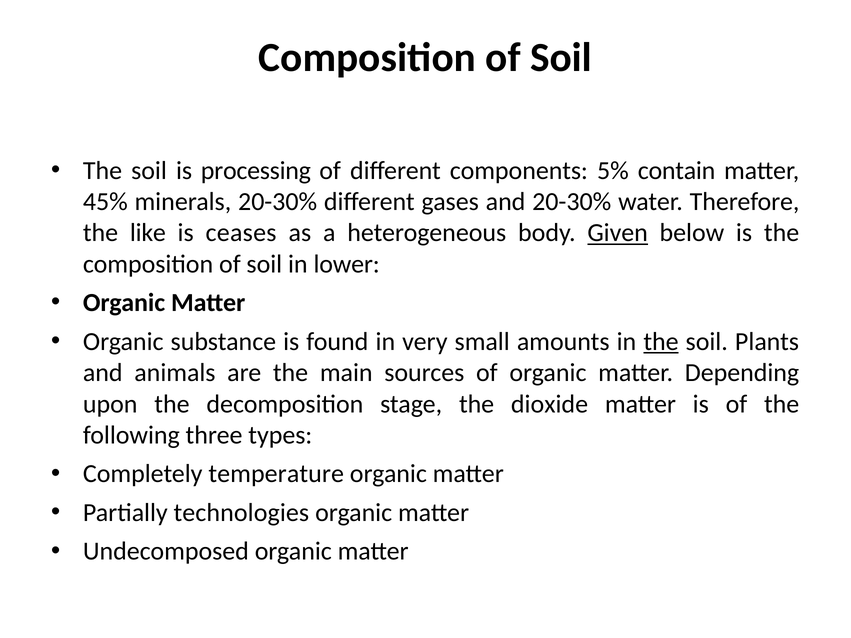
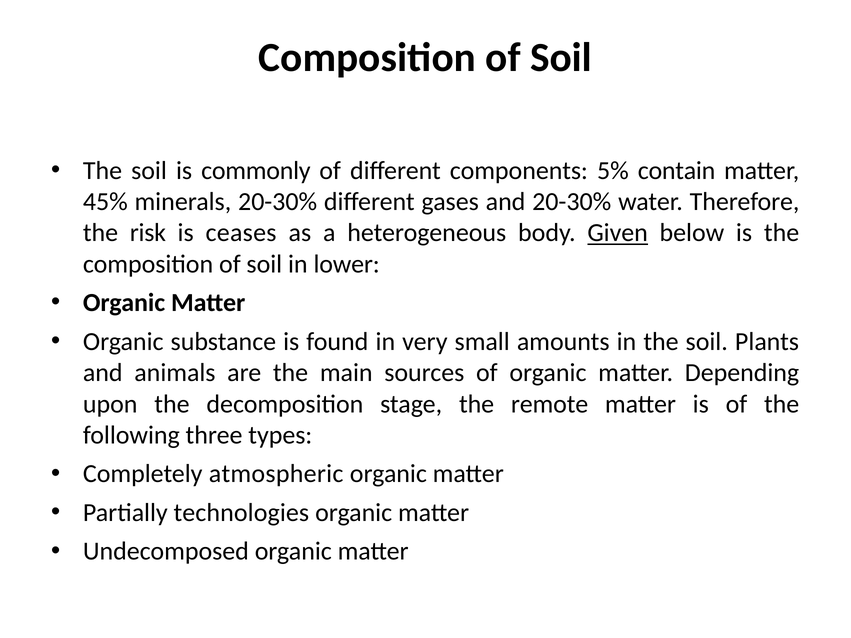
processing: processing -> commonly (256, 171)
like: like -> risk (148, 233)
the underline: present -> none (661, 342)
dioxide: dioxide -> remote (550, 404)
temperature: temperature -> atmospheric (276, 474)
